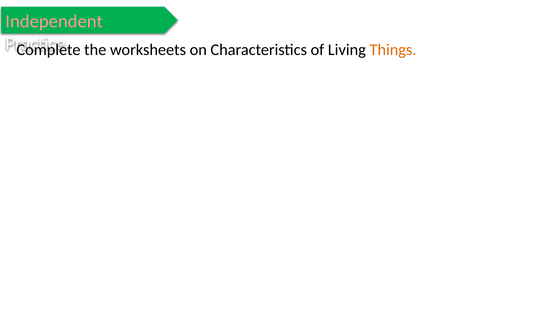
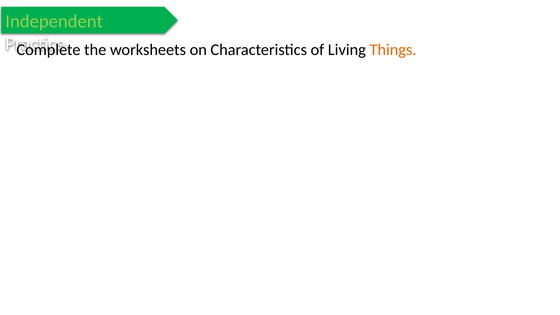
Independent colour: pink -> light green (54, 21)
